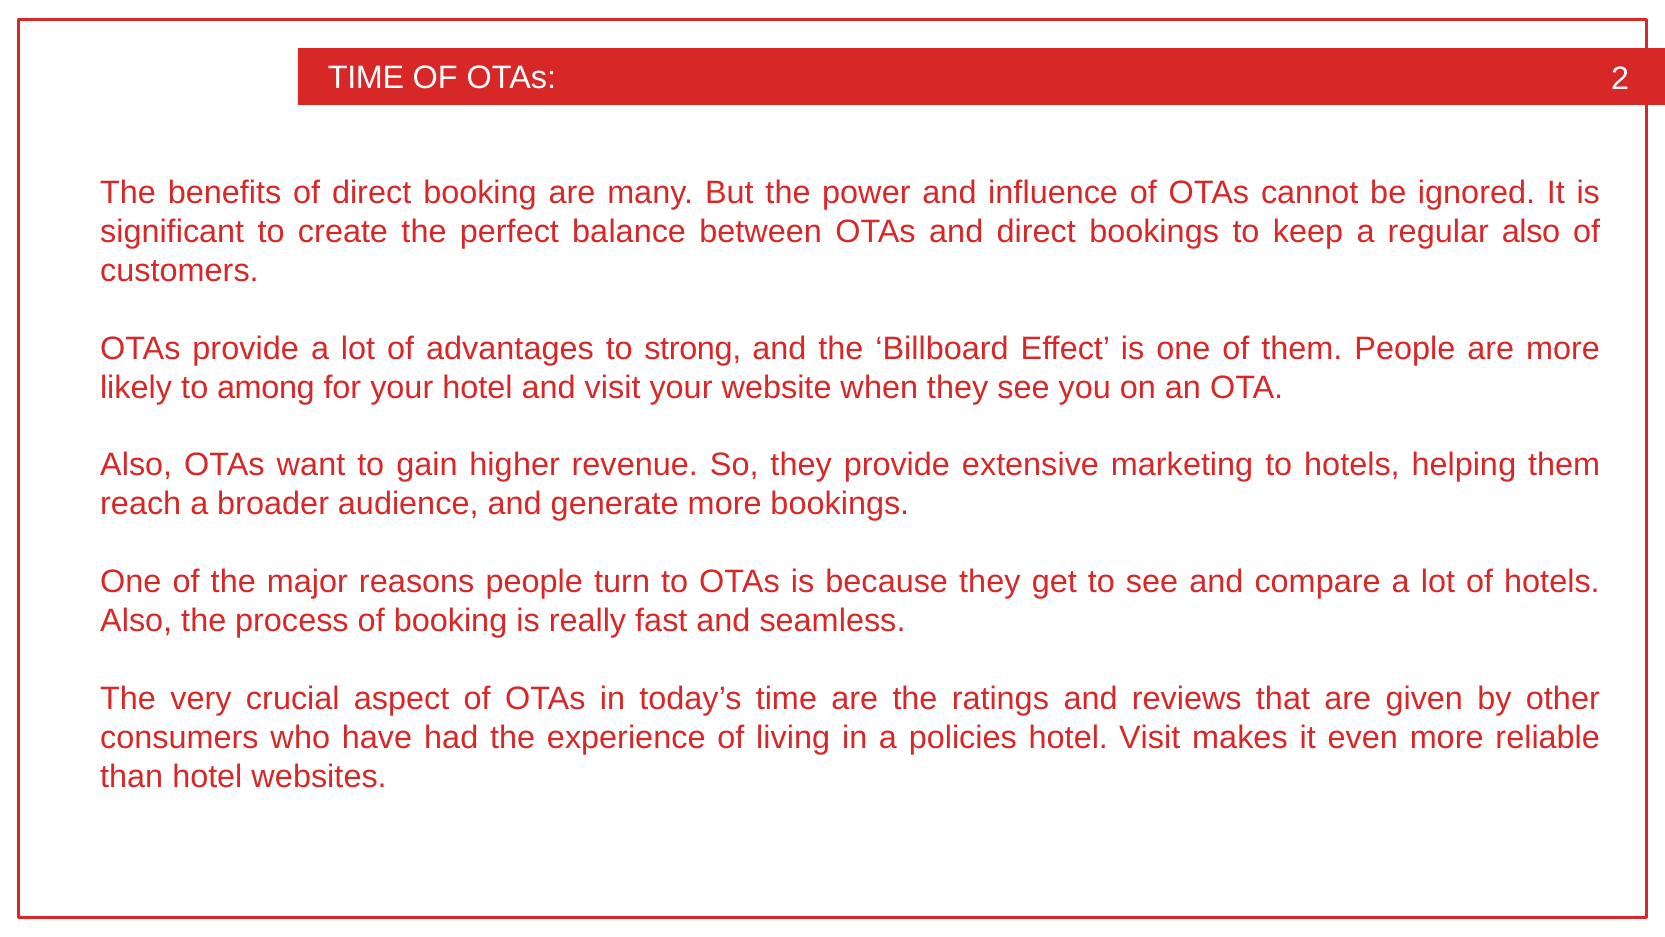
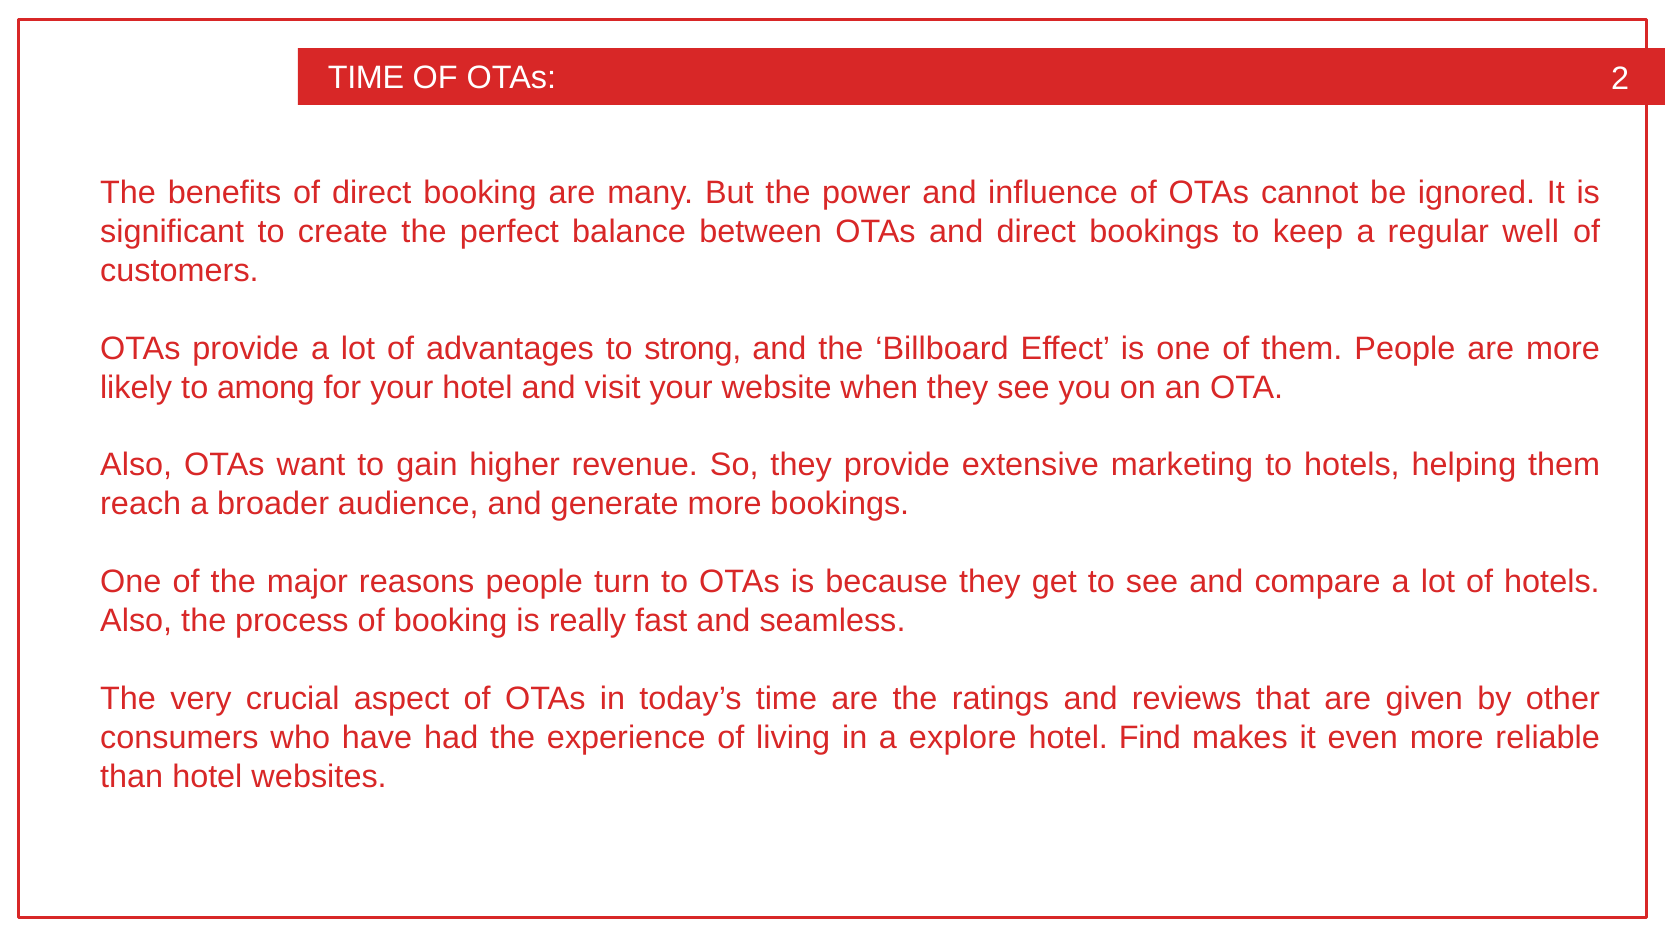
regular also: also -> well (1531, 232)
policies: policies -> explore (963, 737)
hotel Visit: Visit -> Find (1150, 737)
